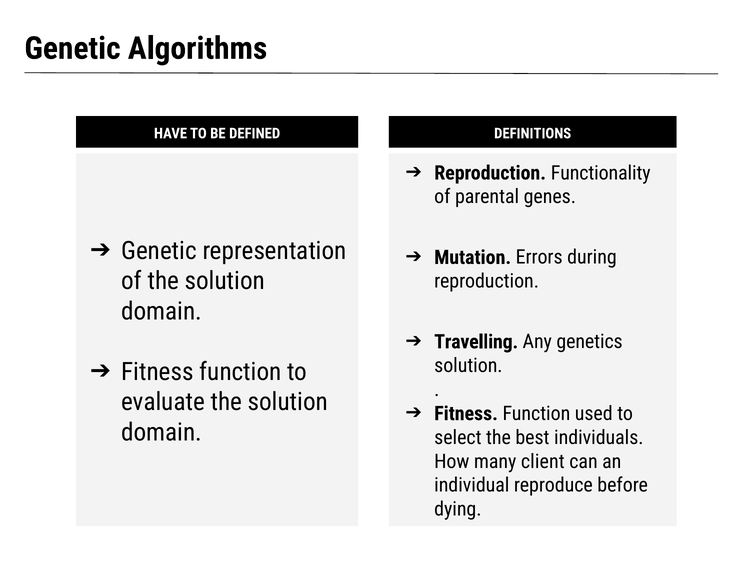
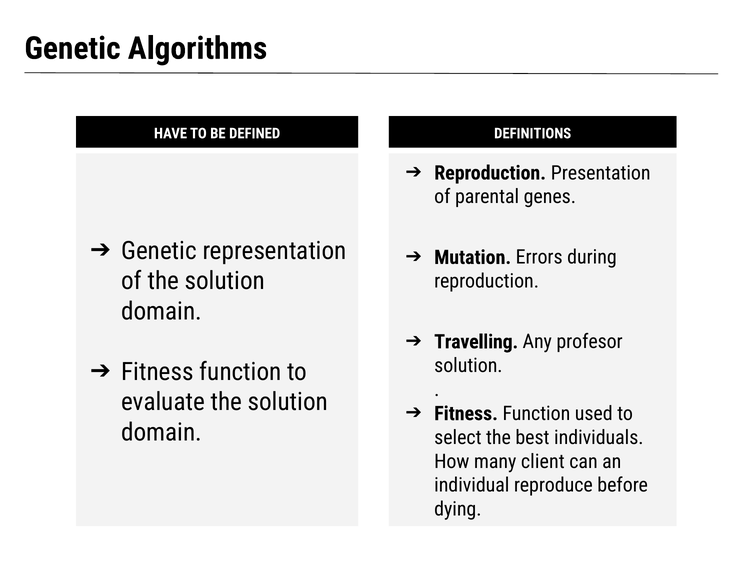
Functionality: Functionality -> Presentation (601, 173)
genetics: genetics -> profesor (590, 342)
